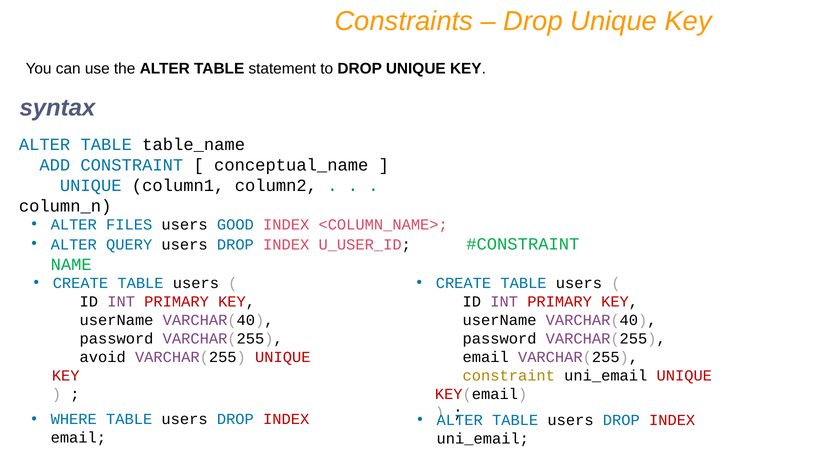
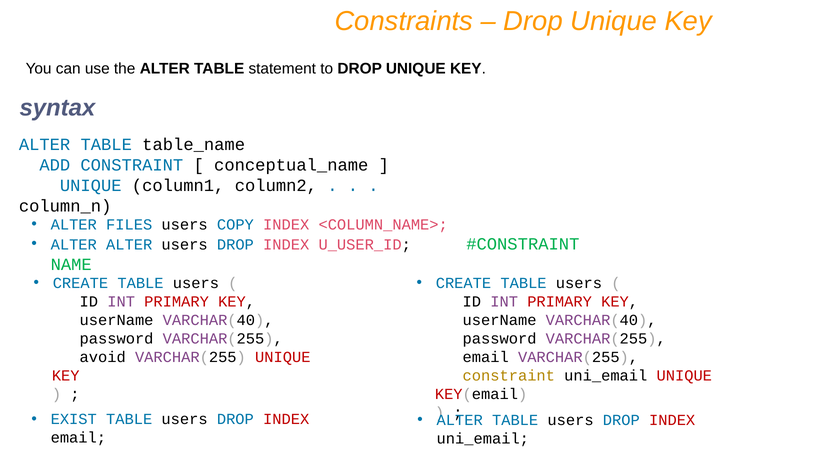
GOOD: GOOD -> COPY (235, 224)
ALTER QUERY: QUERY -> ALTER (129, 245)
WHERE: WHERE -> EXIST (74, 419)
